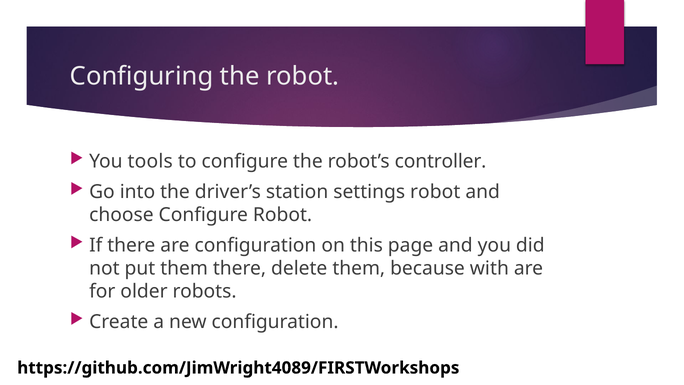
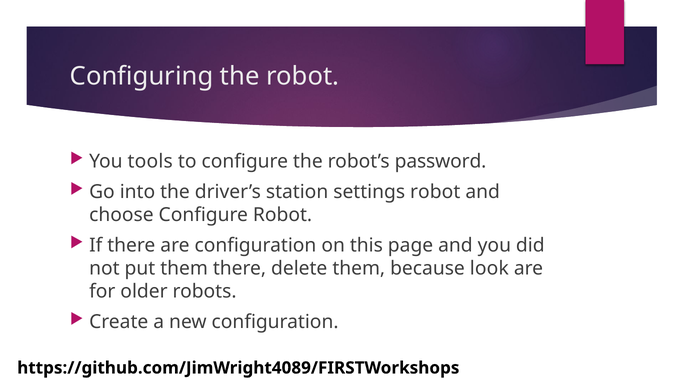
controller: controller -> password (441, 162)
with: with -> look (489, 268)
